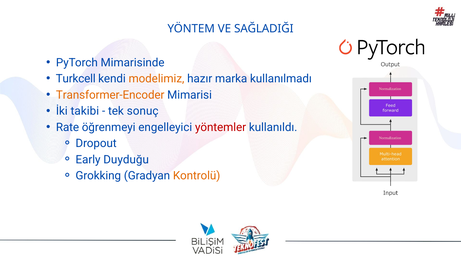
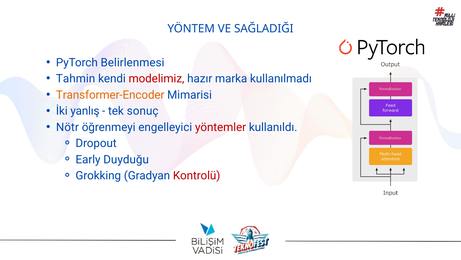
Mimarisinde: Mimarisinde -> Belirlenmesi (133, 62)
Turkcell: Turkcell -> Tahmin (76, 79)
modelimiz colour: orange -> red (156, 79)
takibi: takibi -> yanlış (85, 111)
Rate: Rate -> Nötr (67, 127)
Kontrolü colour: orange -> red (197, 175)
